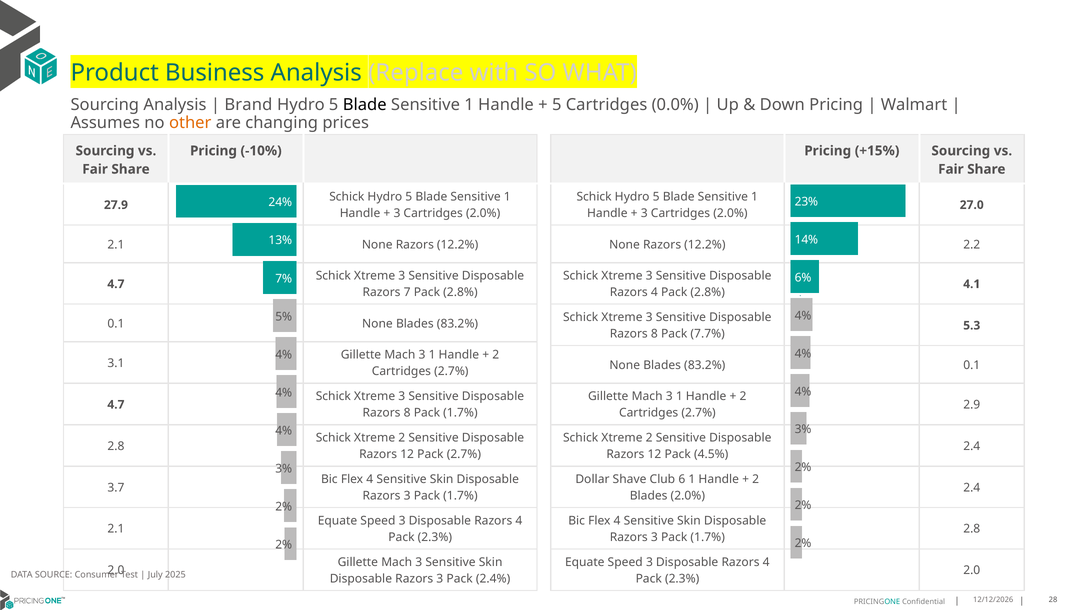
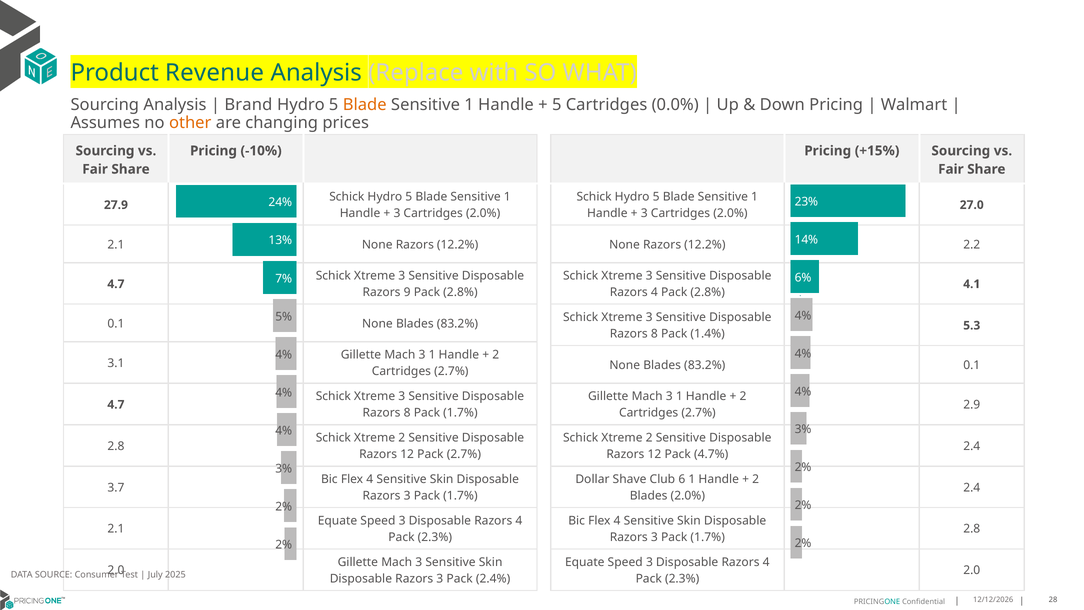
Business: Business -> Revenue (215, 73)
Blade colour: black -> orange (365, 105)
7: 7 -> 9 (407, 292)
7.7%: 7.7% -> 1.4% (708, 334)
4.5%: 4.5% -> 4.7% (711, 454)
